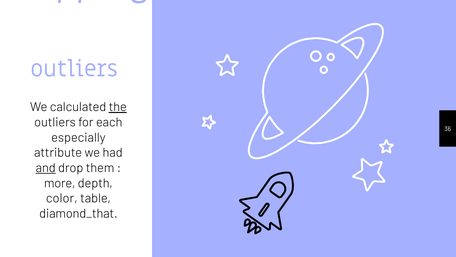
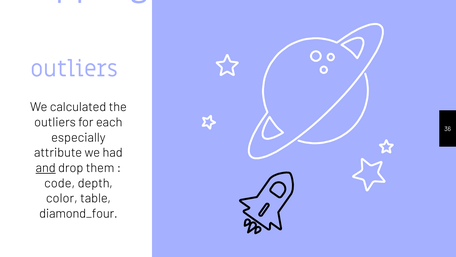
the underline: present -> none (118, 107)
more: more -> code (60, 183)
diamond_that: diamond_that -> diamond_four (78, 213)
